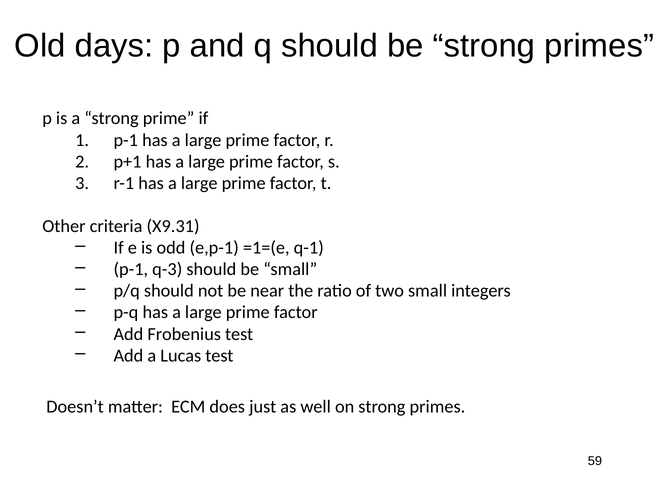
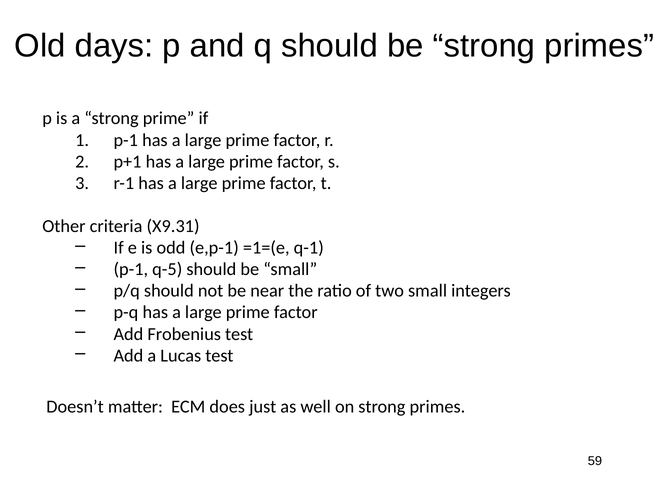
q-3: q-3 -> q-5 (167, 270)
